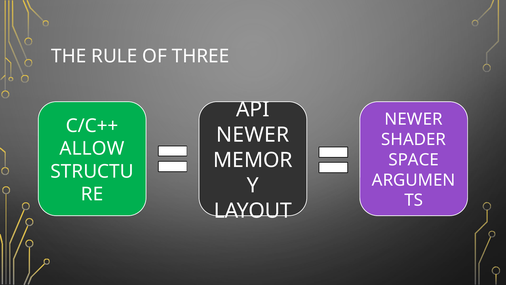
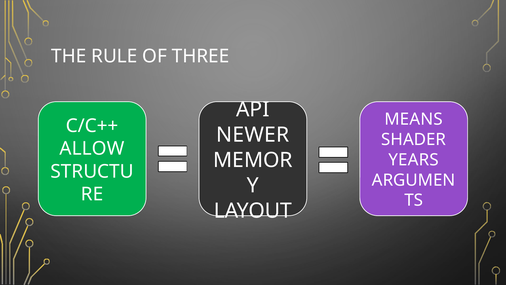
NEWER: NEWER -> MEANS (414, 119)
SPACE: SPACE -> YEARS (414, 160)
